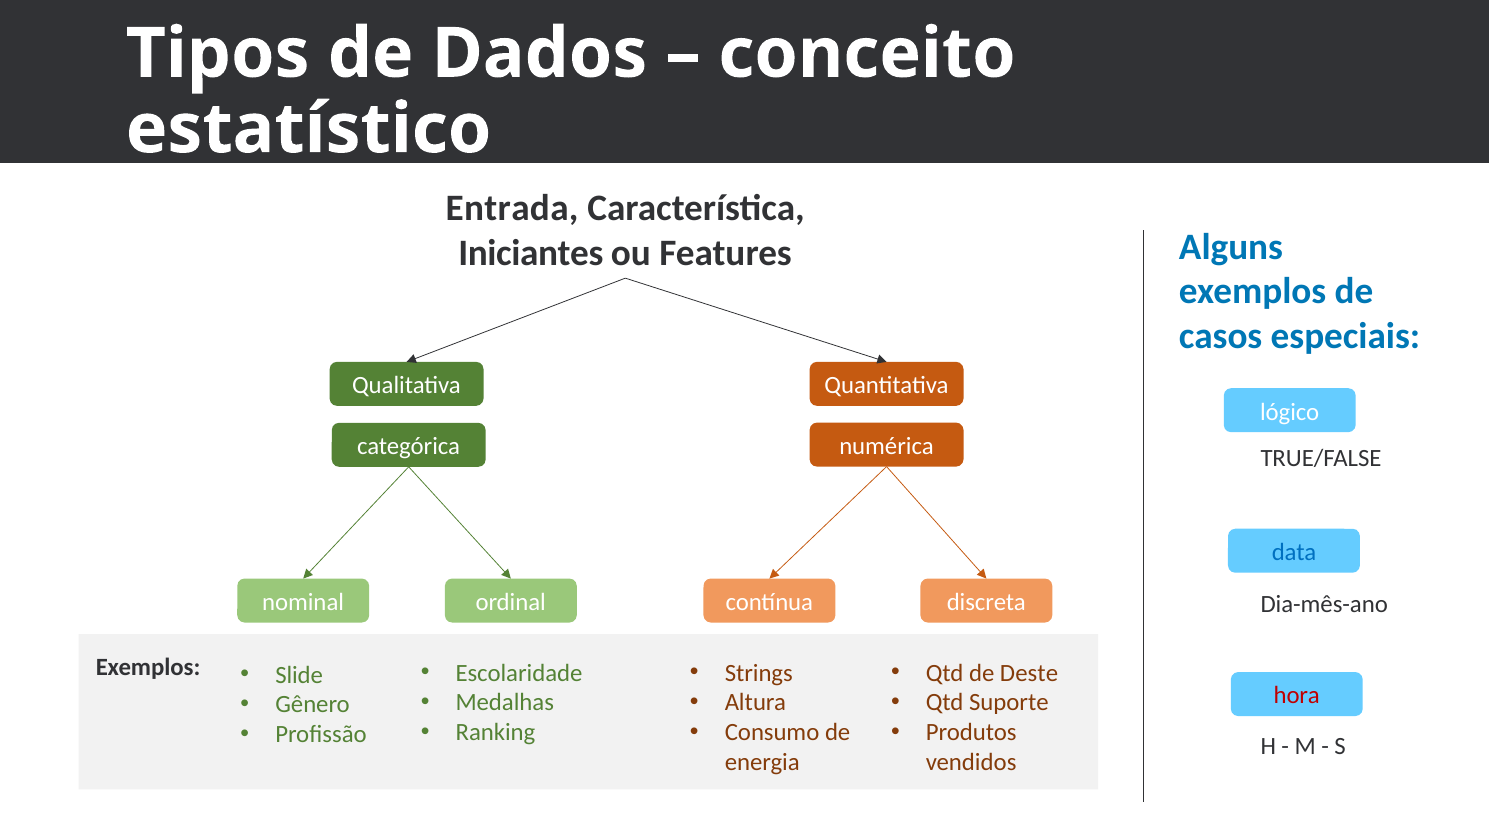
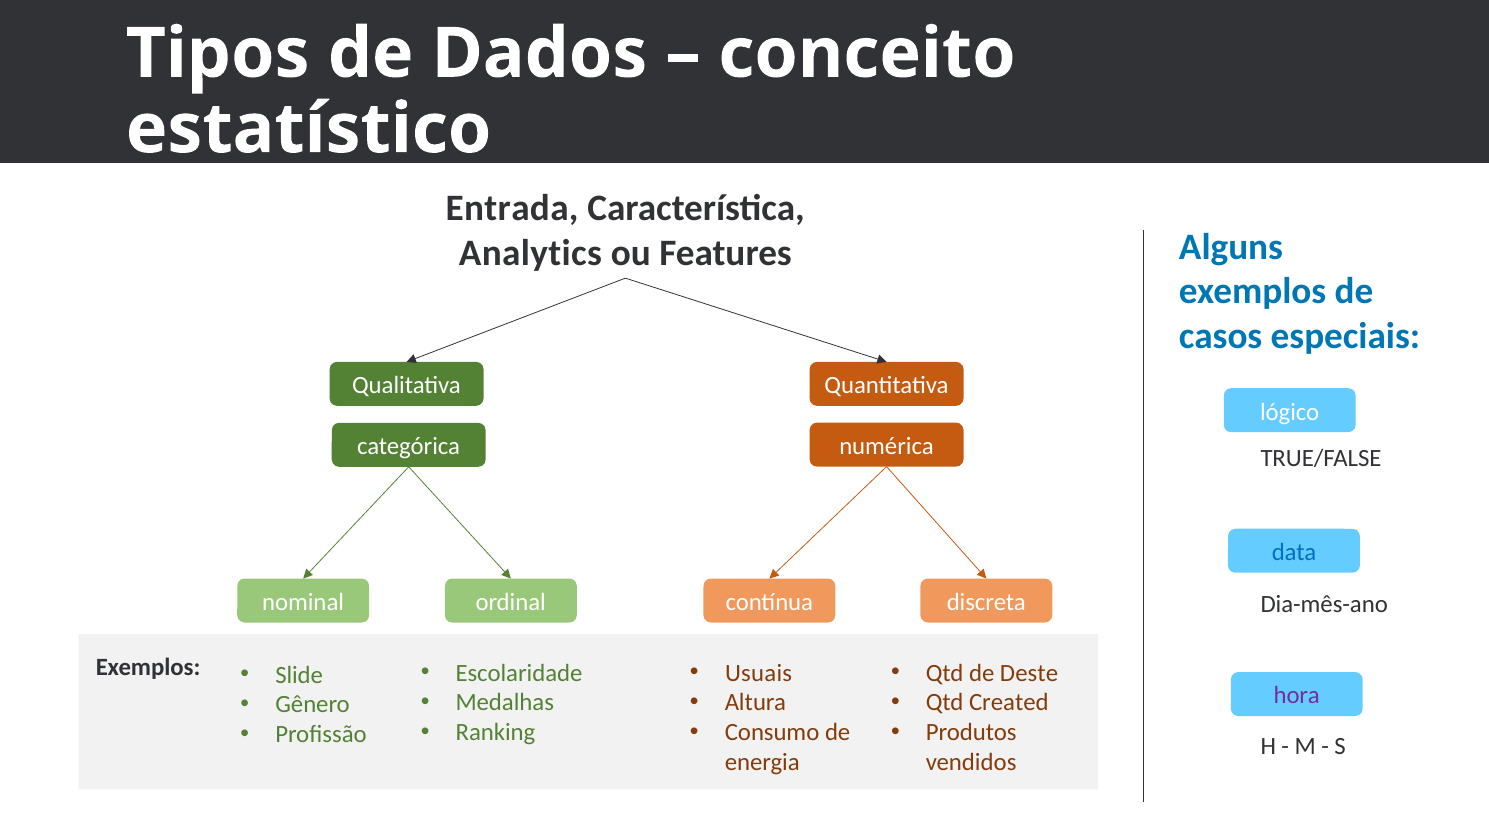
Iniciantes: Iniciantes -> Analytics (530, 253)
Strings: Strings -> Usuais (759, 673)
hora colour: red -> purple (1297, 695)
Suporte: Suporte -> Created (1009, 702)
